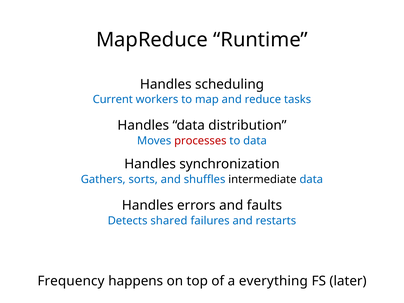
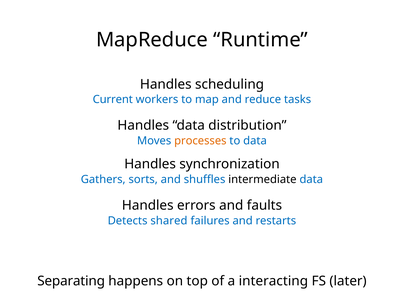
processes colour: red -> orange (200, 141)
Frequency: Frequency -> Separating (71, 281)
everything: everything -> interacting (273, 281)
